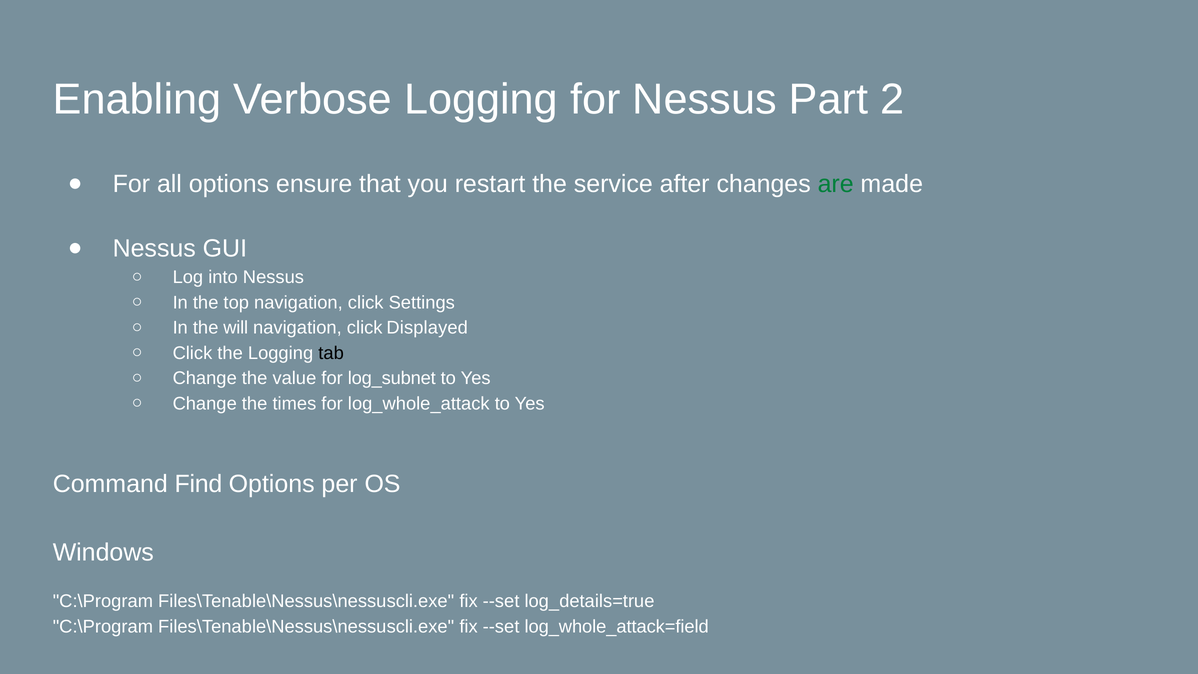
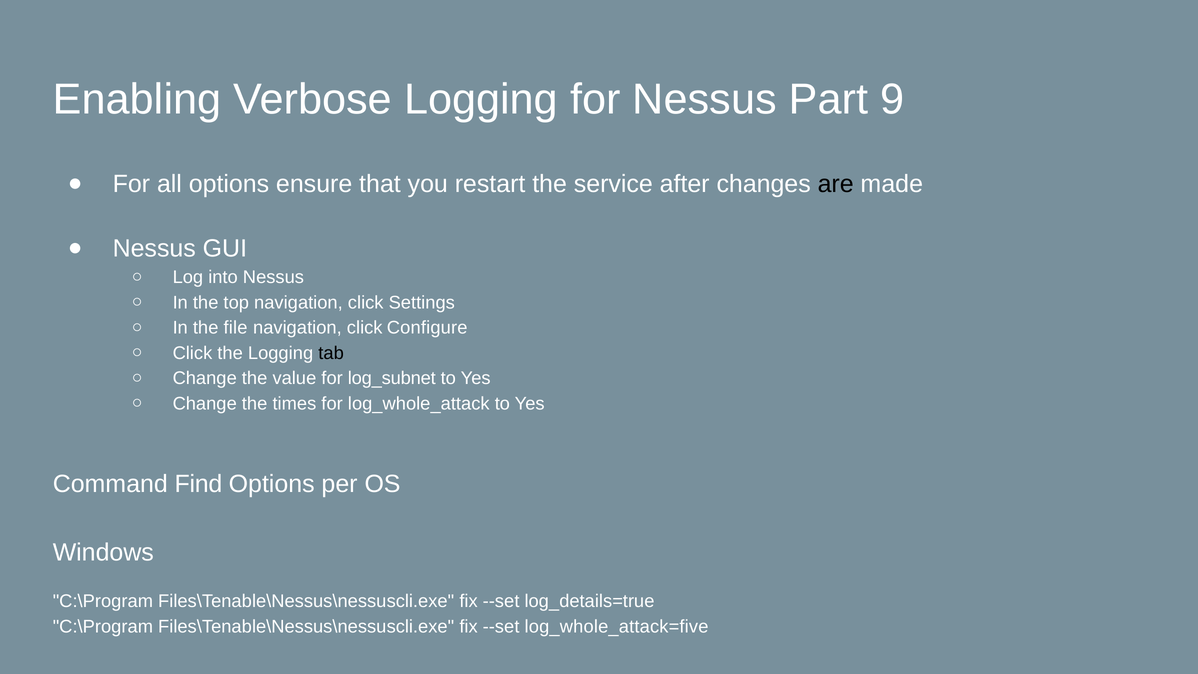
2: 2 -> 9 (892, 99)
are colour: green -> black (836, 184)
will: will -> file (236, 328)
Displayed: Displayed -> Configure (427, 328)
log_whole_attack=field: log_whole_attack=field -> log_whole_attack=five (617, 627)
